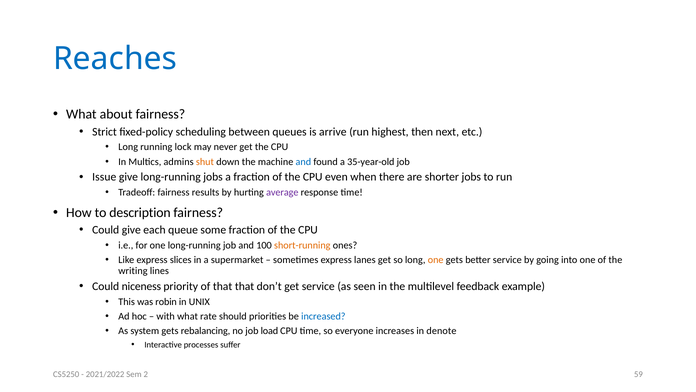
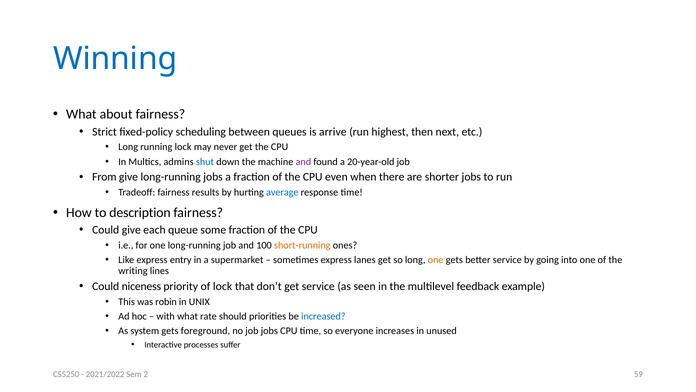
Reaches: Reaches -> Winning (115, 58)
shut colour: orange -> blue (205, 161)
and colour: blue -> purple (303, 161)
35-year-old: 35-year-old -> 20-year-old (371, 161)
Issue: Issue -> From (104, 177)
average colour: purple -> blue (282, 192)
slices: slices -> entry (181, 260)
of that: that -> lock (223, 286)
rebalancing: rebalancing -> foreground (205, 331)
job load: load -> jobs (269, 331)
denote: denote -> unused (442, 331)
